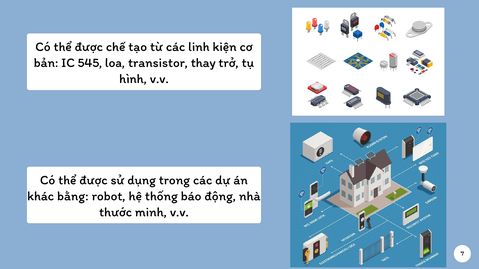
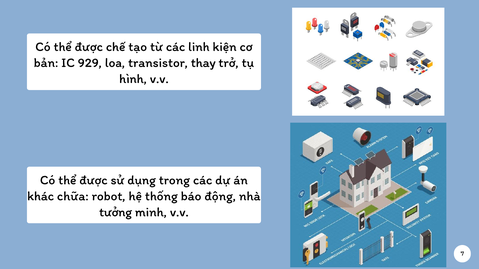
545: 545 -> 929 (90, 63)
bằng: bằng -> chữa (73, 196)
thước: thước -> tưởng (116, 212)
